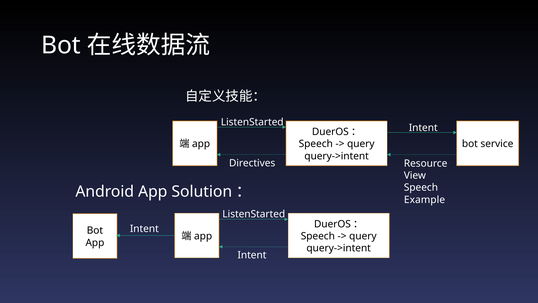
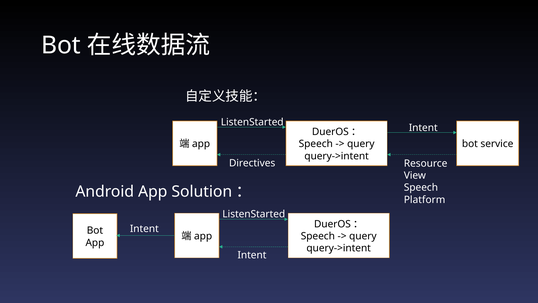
Example: Example -> Platform (425, 199)
